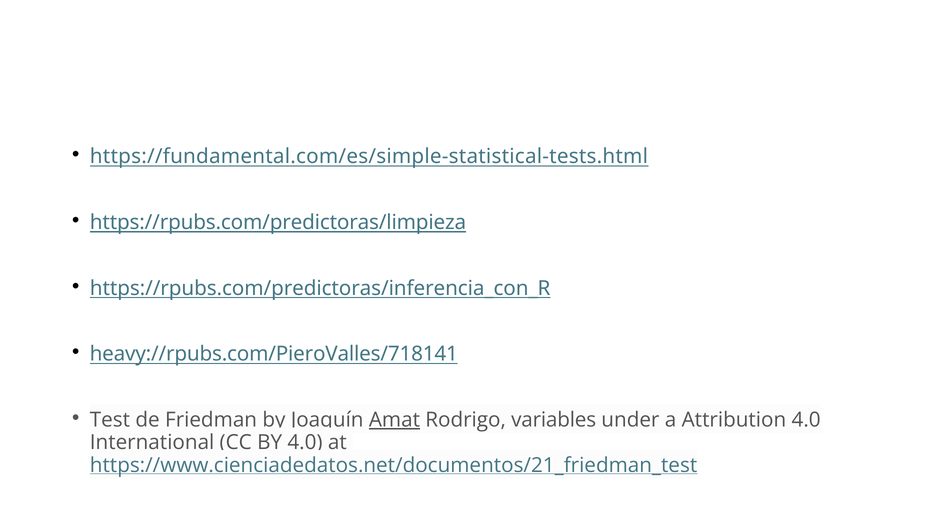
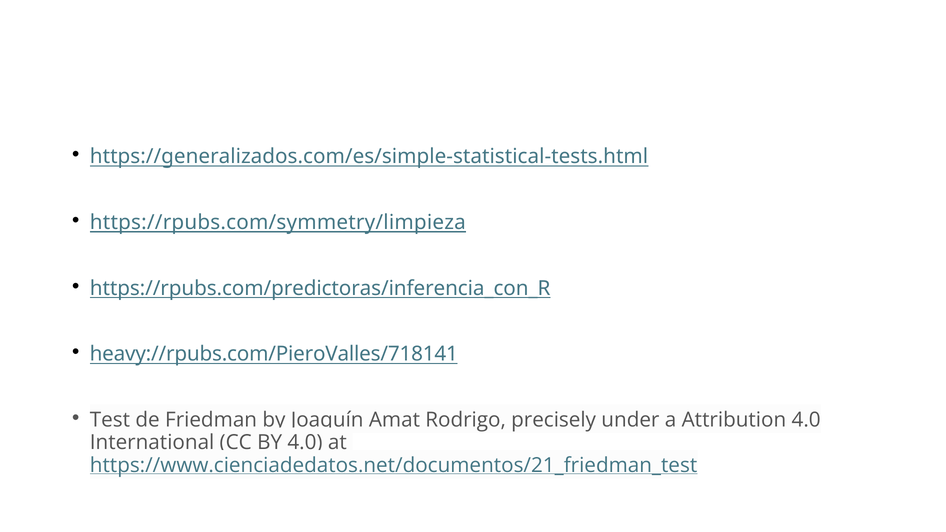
https://fundamental.com/es/simple-statistical-tests.html: https://fundamental.com/es/simple-statistical-tests.html -> https://generalizados.com/es/simple-statistical-tests.html (369, 157)
https://rpubs.com/predictoras/limpieza: https://rpubs.com/predictoras/limpieza -> https://rpubs.com/symmetry/limpieza (278, 222)
Amat underline: present -> none (394, 420)
variables: variables -> precisely (554, 420)
